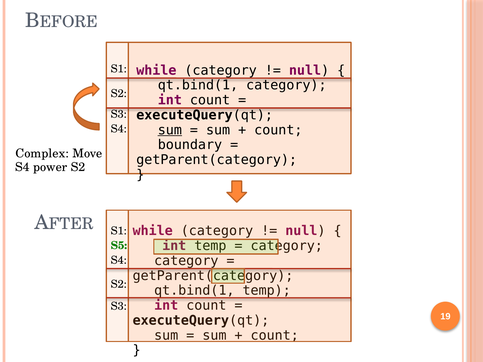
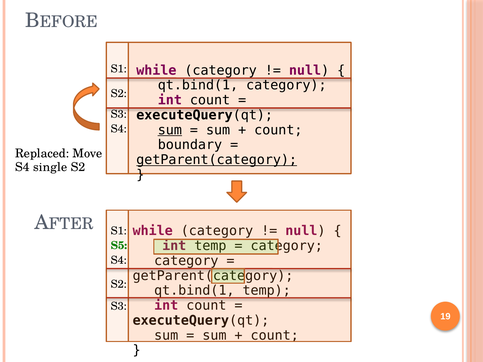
Complex: Complex -> Replaced (42, 154)
getParent(category underline: none -> present (217, 160)
power: power -> single (50, 167)
